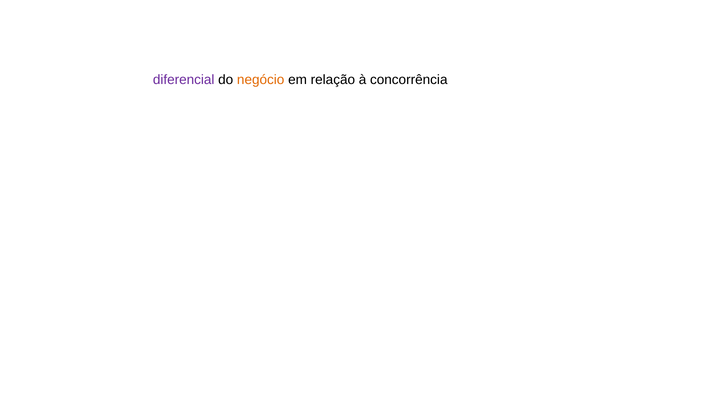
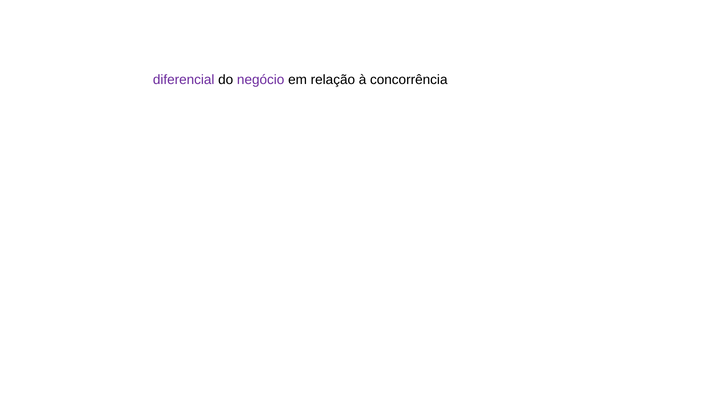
negócio colour: orange -> purple (261, 80)
